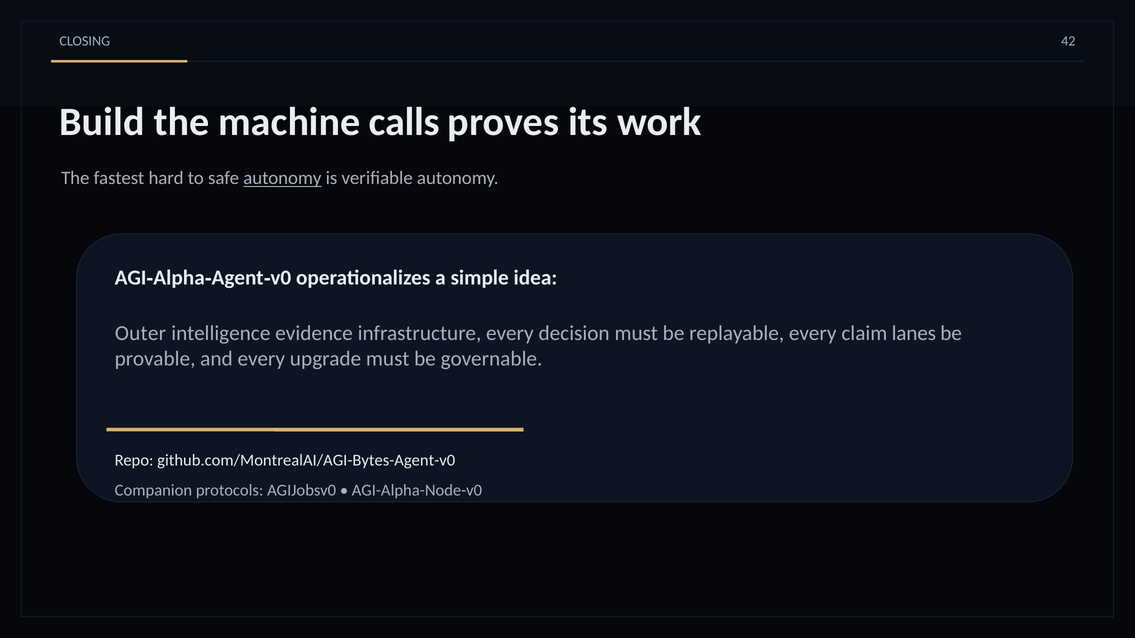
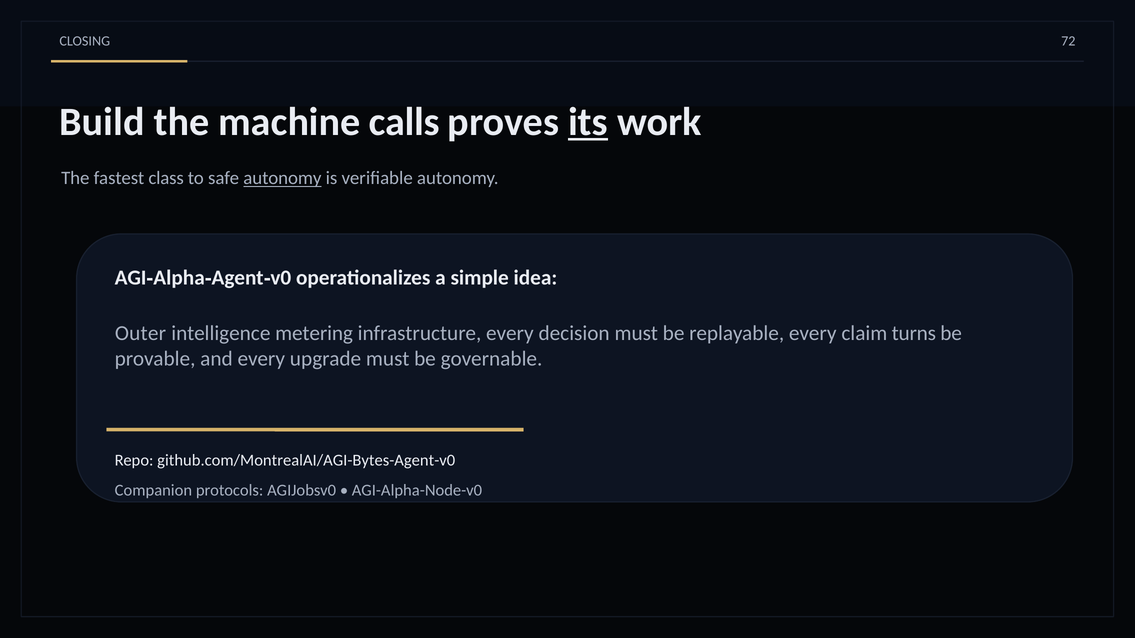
42: 42 -> 72 (1068, 41)
its underline: none -> present (588, 122)
hard: hard -> class (166, 178)
evidence: evidence -> metering (314, 333)
lanes: lanes -> turns (914, 333)
